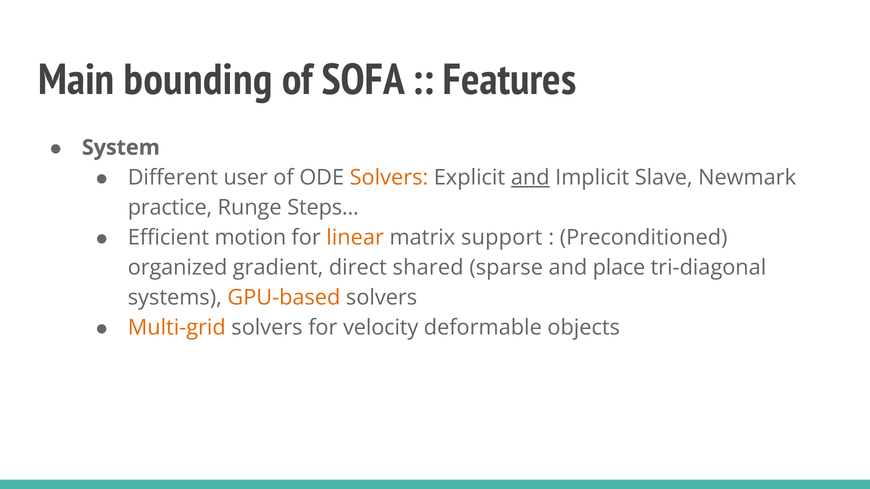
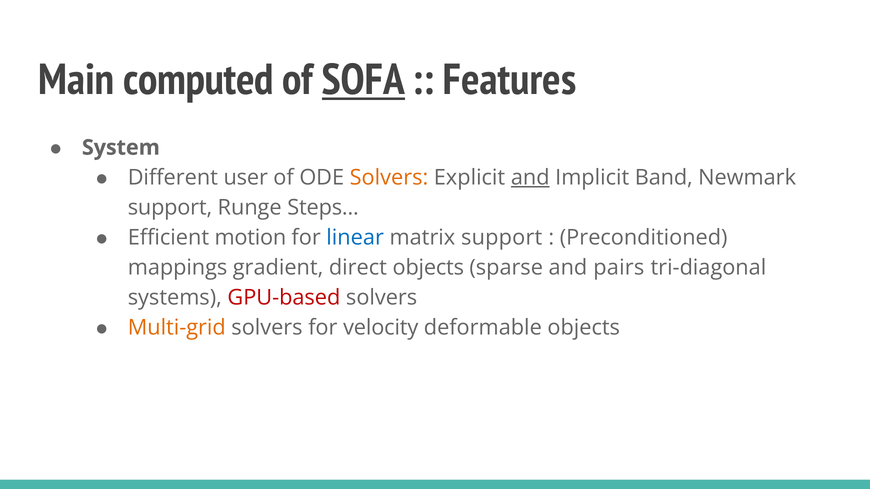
bounding: bounding -> computed (199, 80)
SOFA underline: none -> present (363, 80)
Slave: Slave -> Band (664, 178)
practice: practice -> support (170, 208)
linear colour: orange -> blue (355, 238)
organized: organized -> mappings (178, 268)
direct shared: shared -> objects (428, 268)
place: place -> pairs (619, 268)
GPU-based colour: orange -> red (284, 298)
